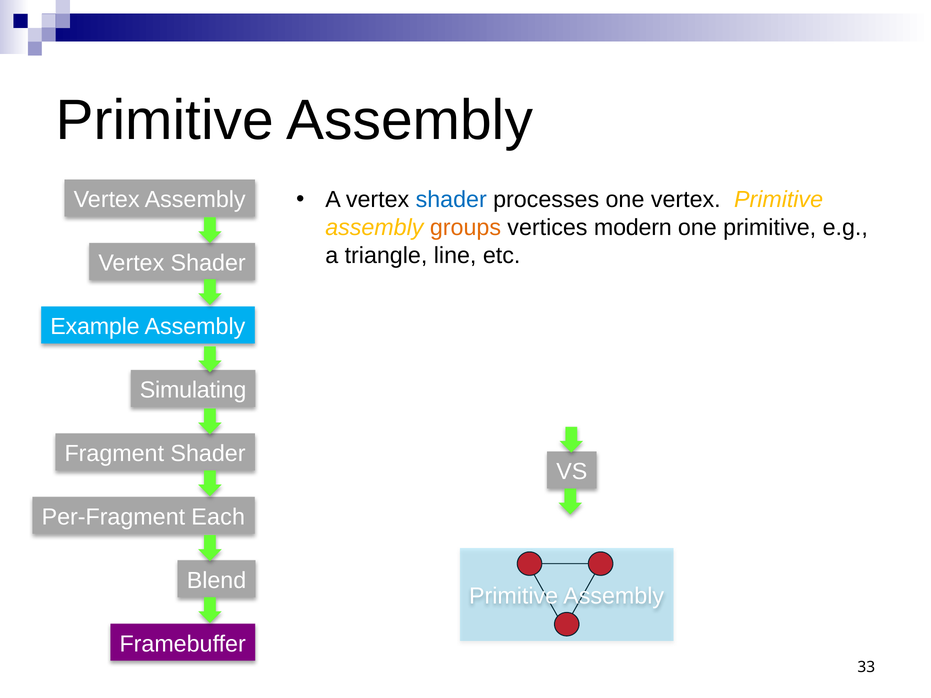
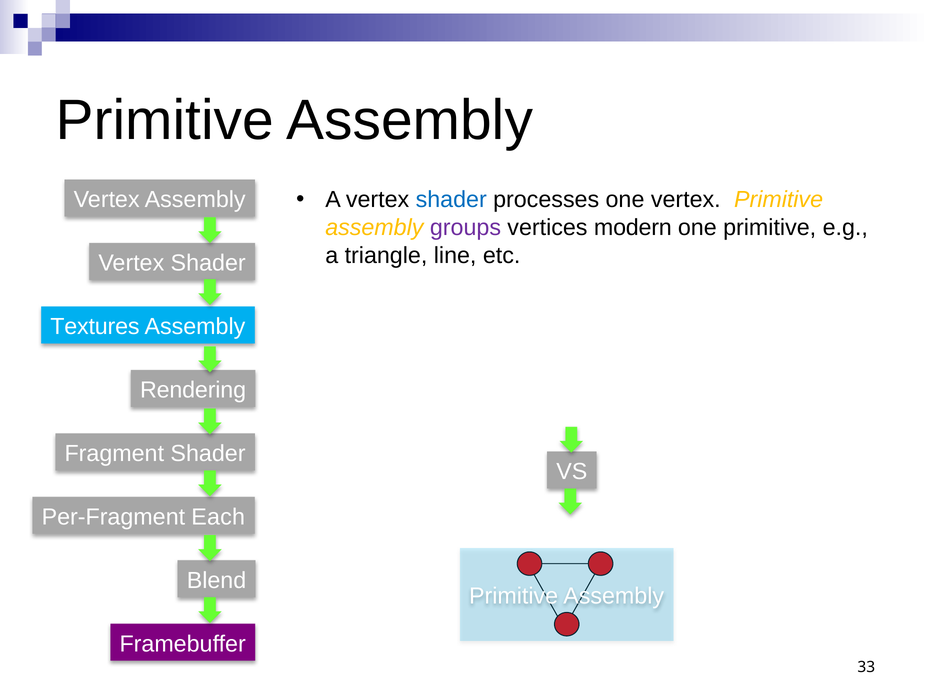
groups colour: orange -> purple (465, 228)
Example: Example -> Textures (95, 327)
Simulating: Simulating -> Rendering (193, 390)
